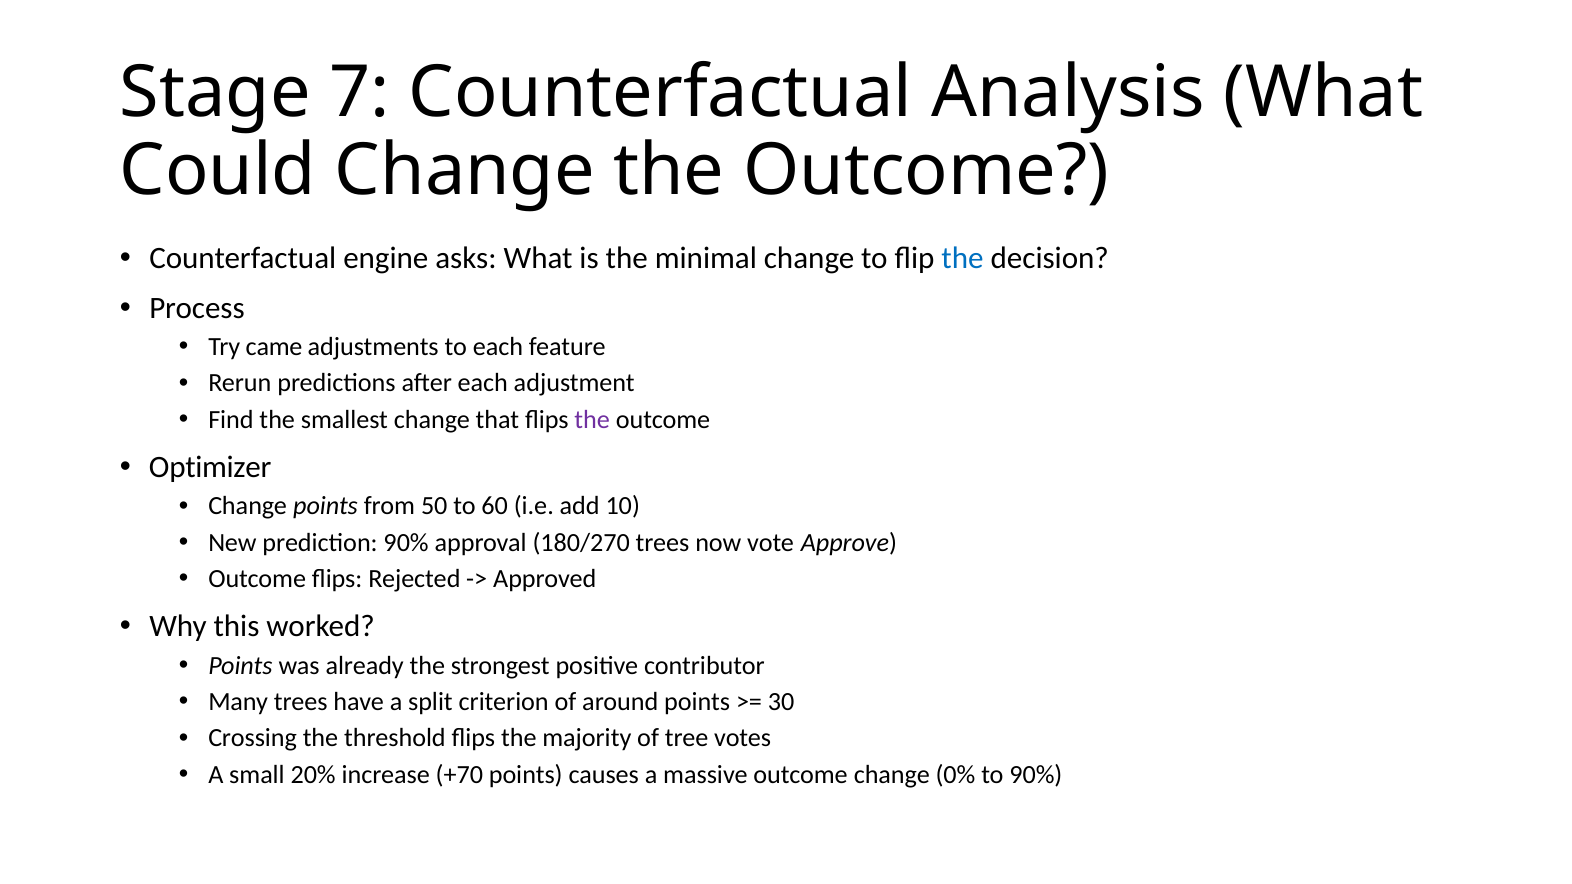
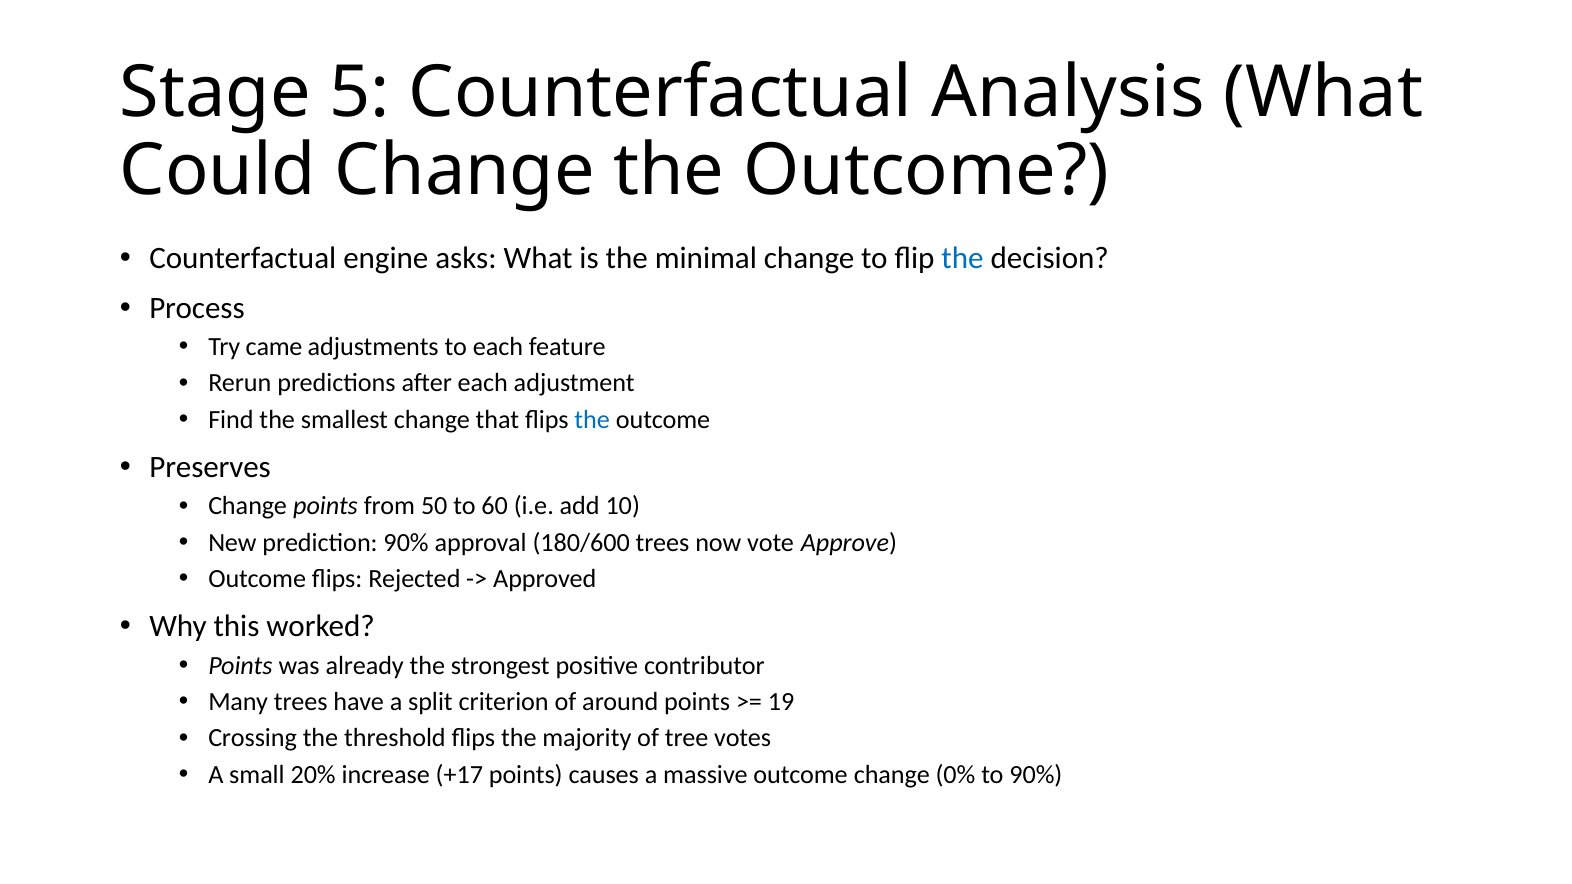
7: 7 -> 5 (360, 93)
the colour: purple -> blue (592, 420)
Optimizer: Optimizer -> Preserves (210, 467)
180/270: 180/270 -> 180/600 (581, 543)
30: 30 -> 19 (781, 702)
+70: +70 -> +17 (459, 775)
